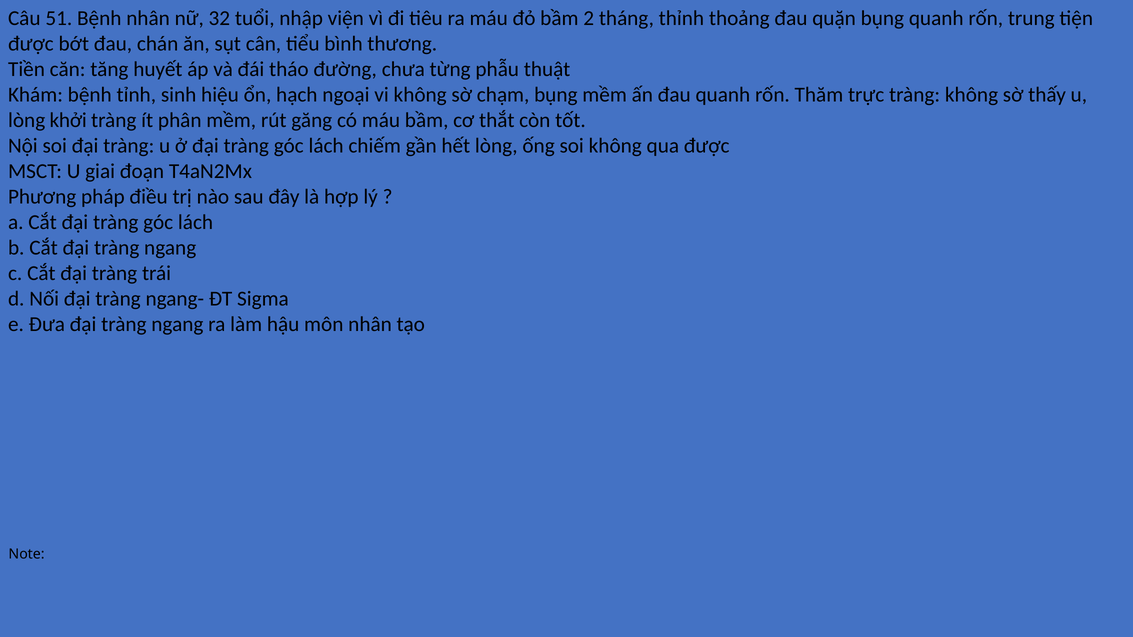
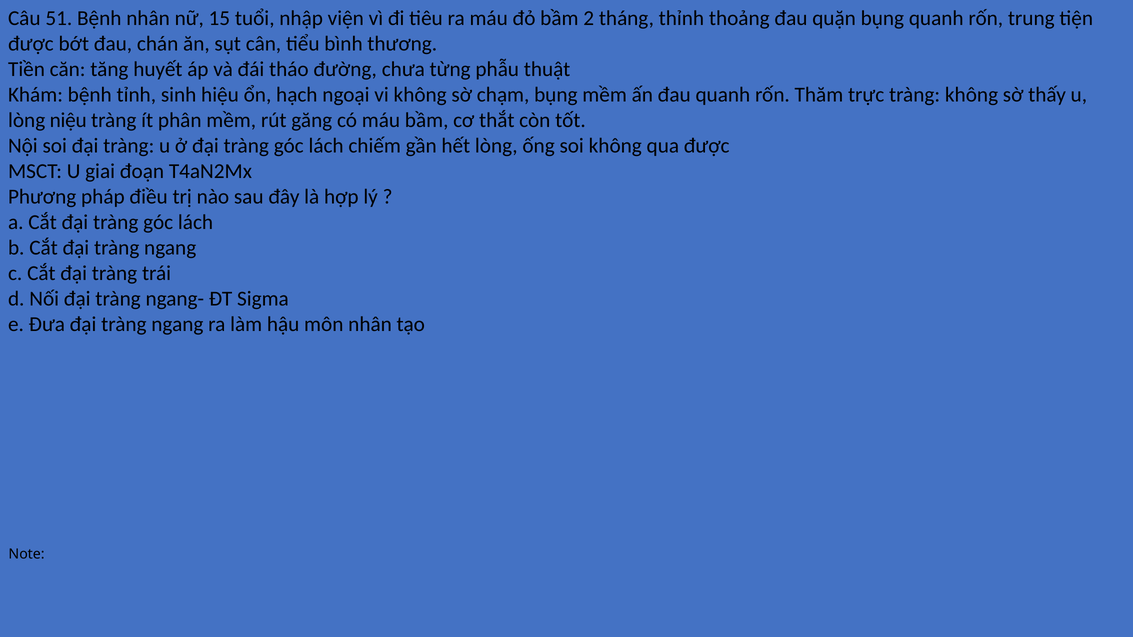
32: 32 -> 15 (219, 18)
khởi: khởi -> niệu (68, 120)
